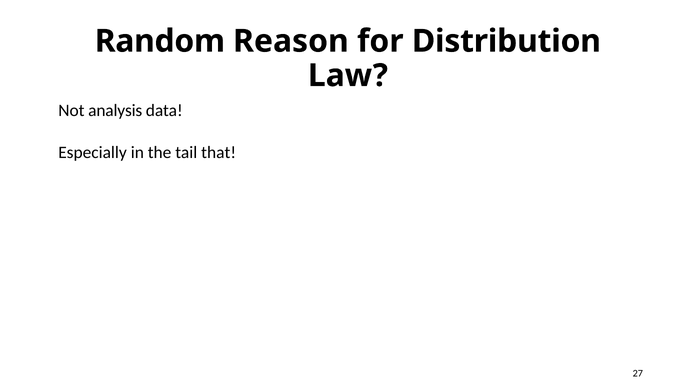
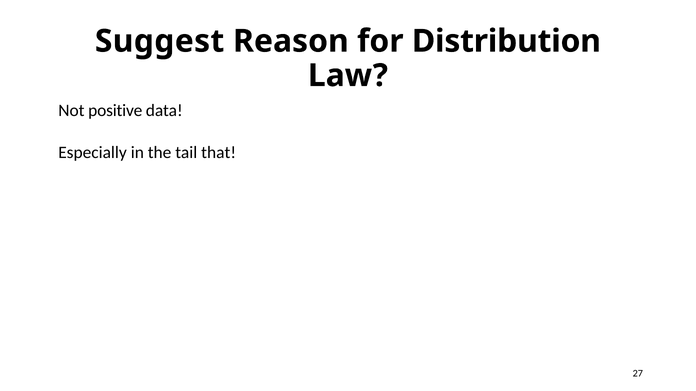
Random: Random -> Suggest (160, 41)
analysis: analysis -> positive (115, 111)
